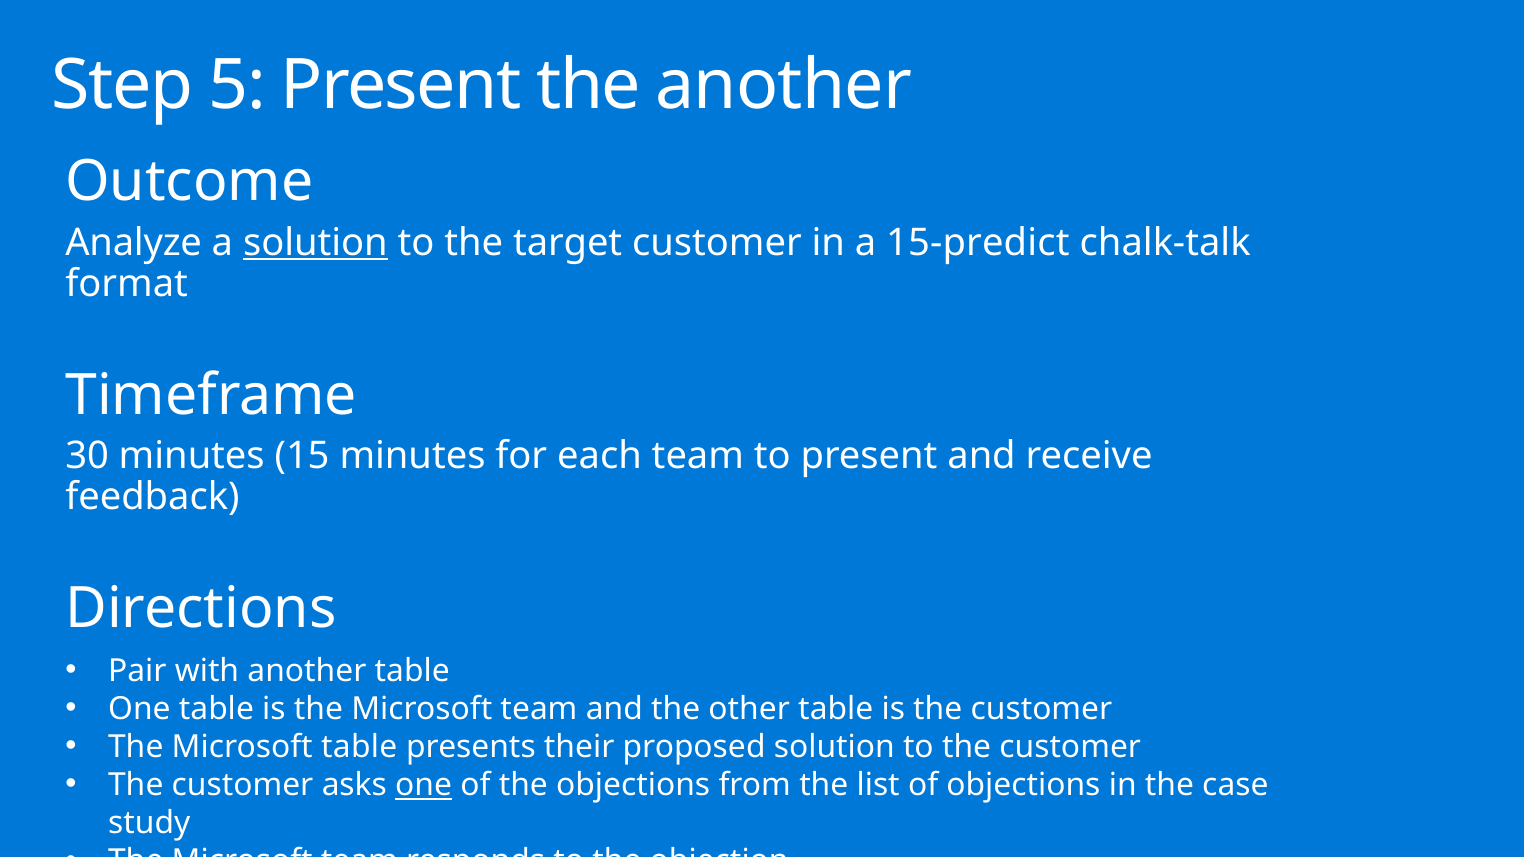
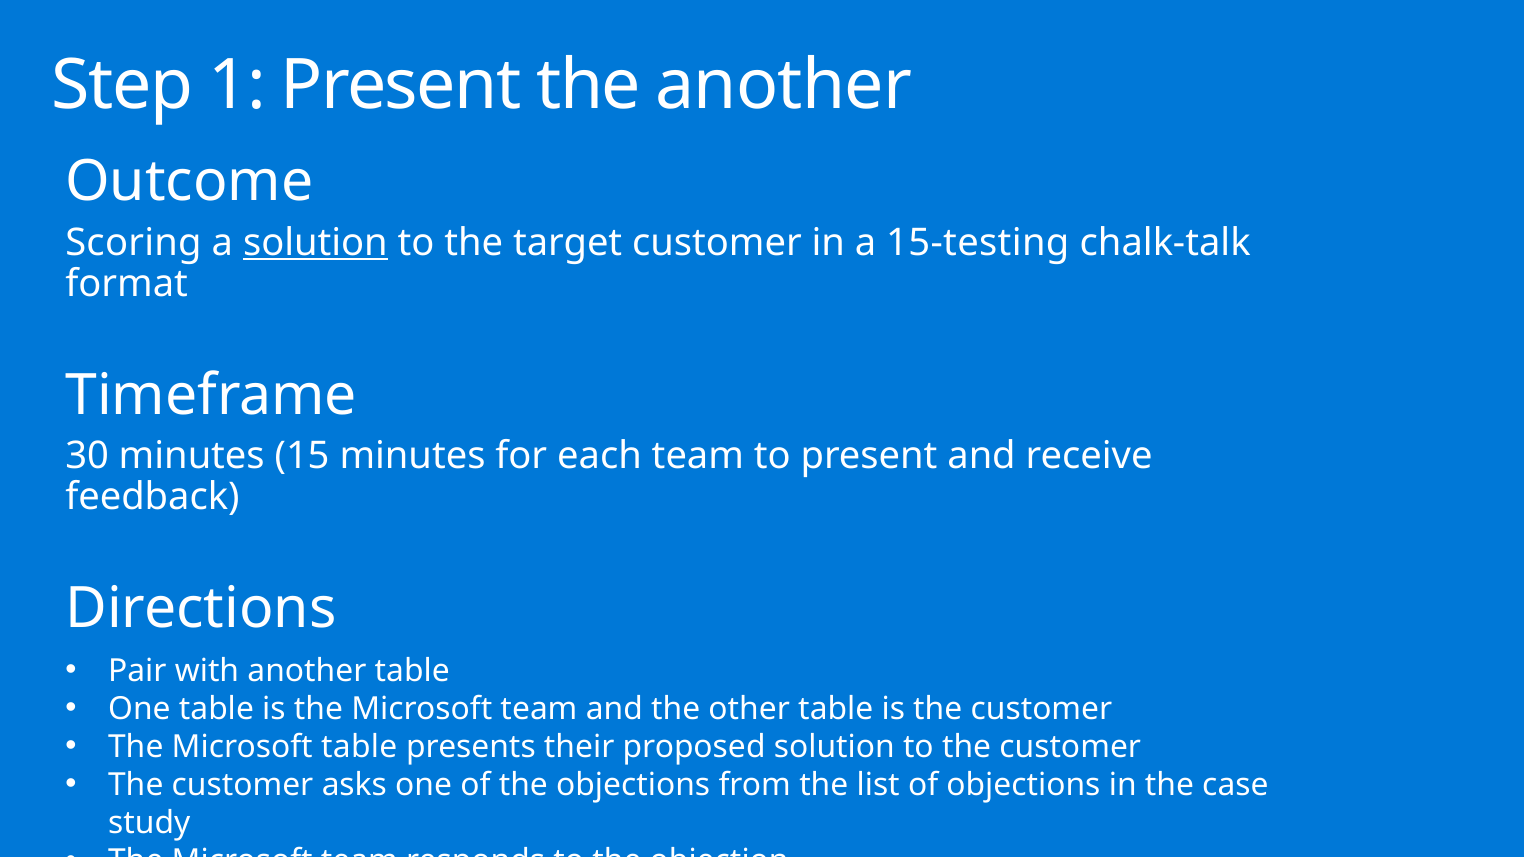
5: 5 -> 1 (237, 85)
Analyze: Analyze -> Scoring (133, 243)
15-predict: 15-predict -> 15-testing (978, 243)
one underline: present -> none (424, 785)
